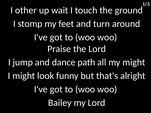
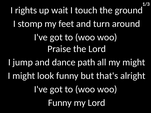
other: other -> rights (26, 10)
Bailey: Bailey -> Funny (60, 103)
